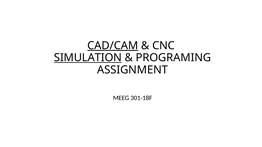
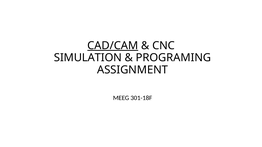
SIMULATION underline: present -> none (88, 58)
